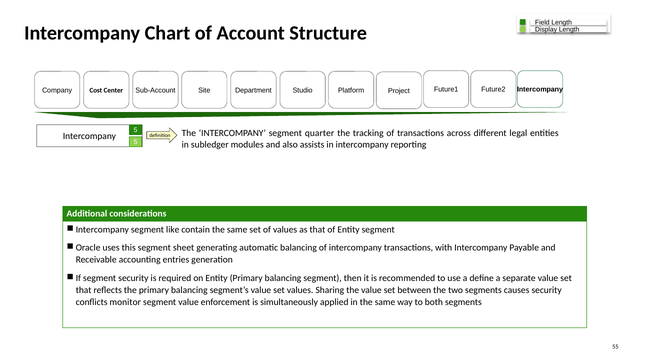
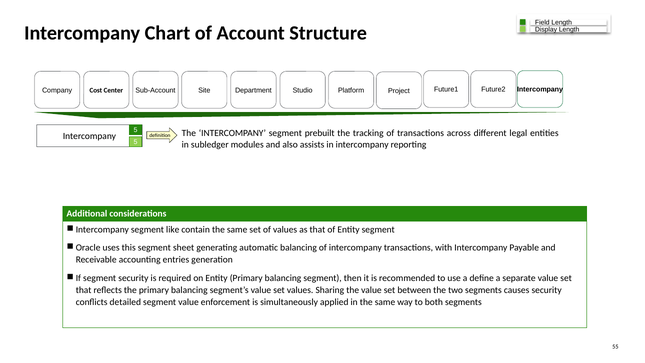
quarter: quarter -> prebuilt (320, 133)
monitor: monitor -> detailed (125, 302)
